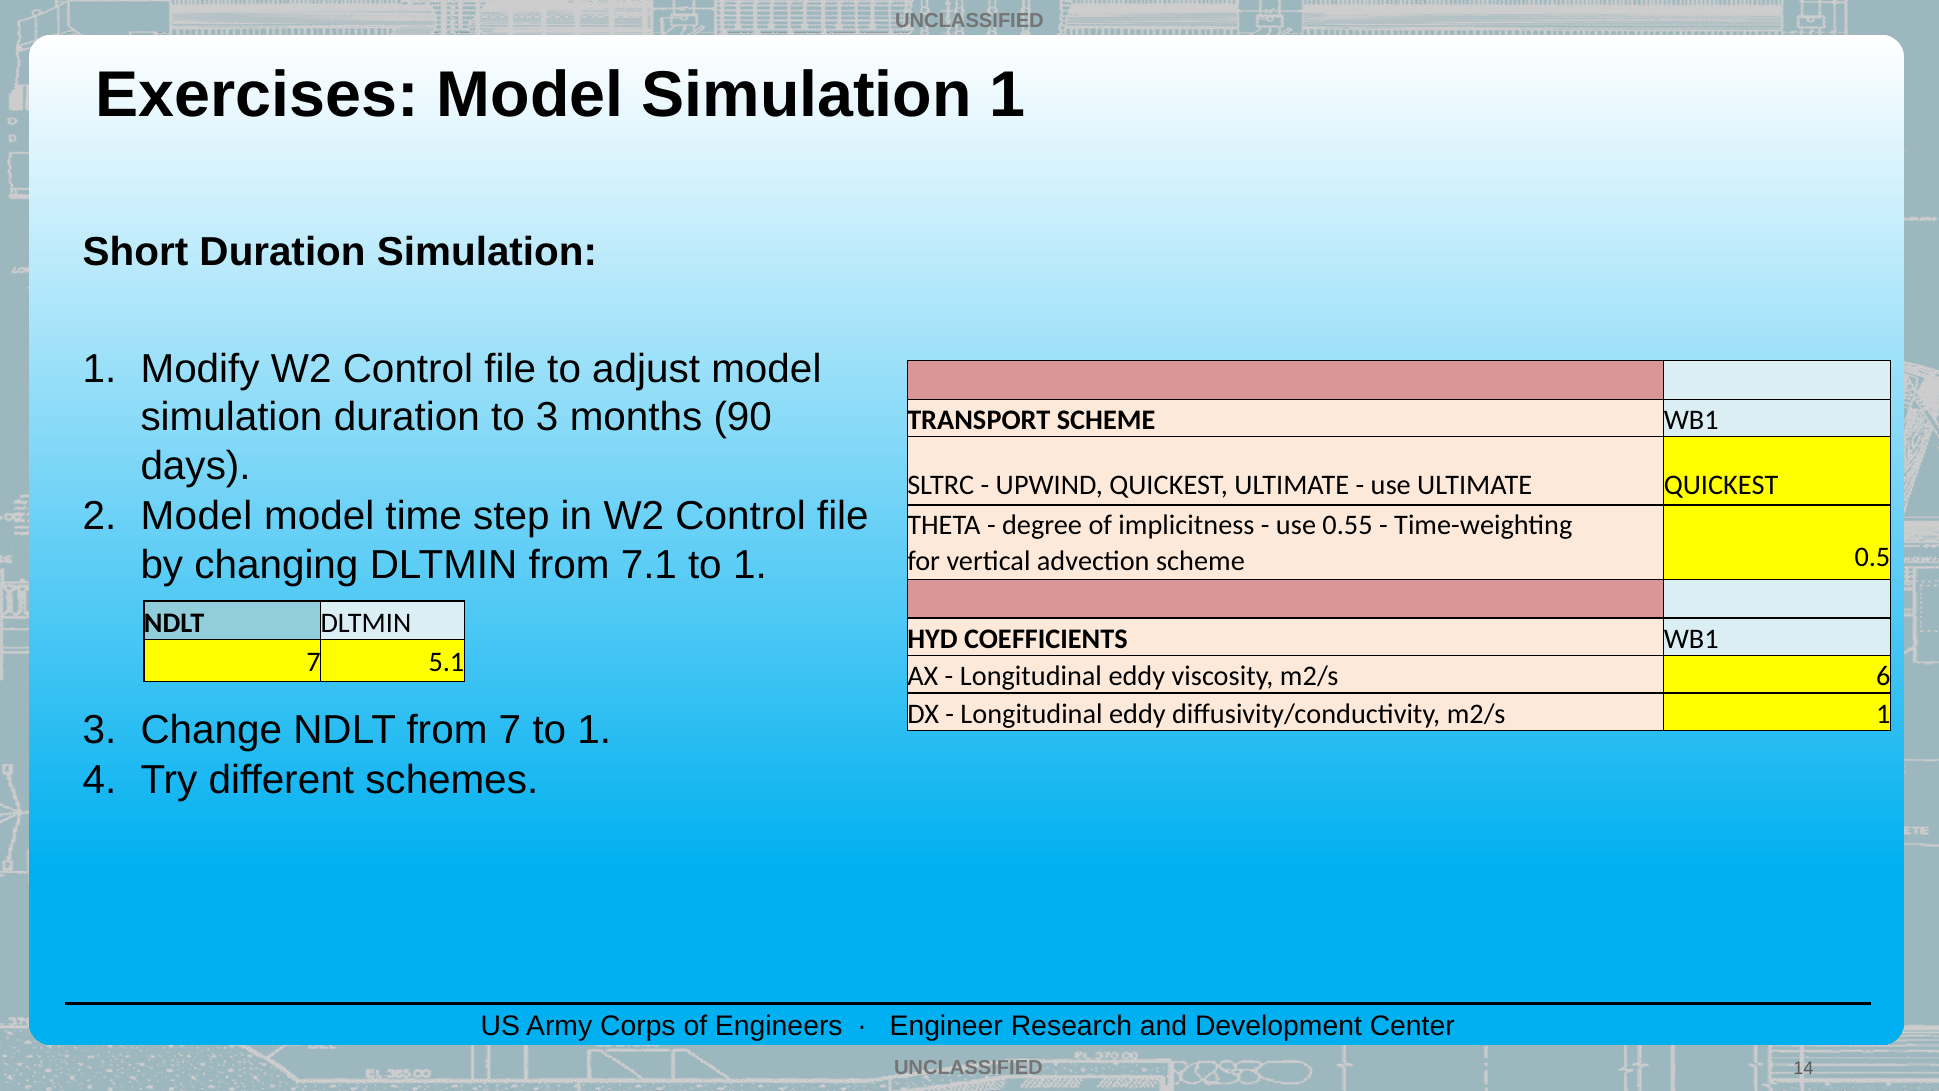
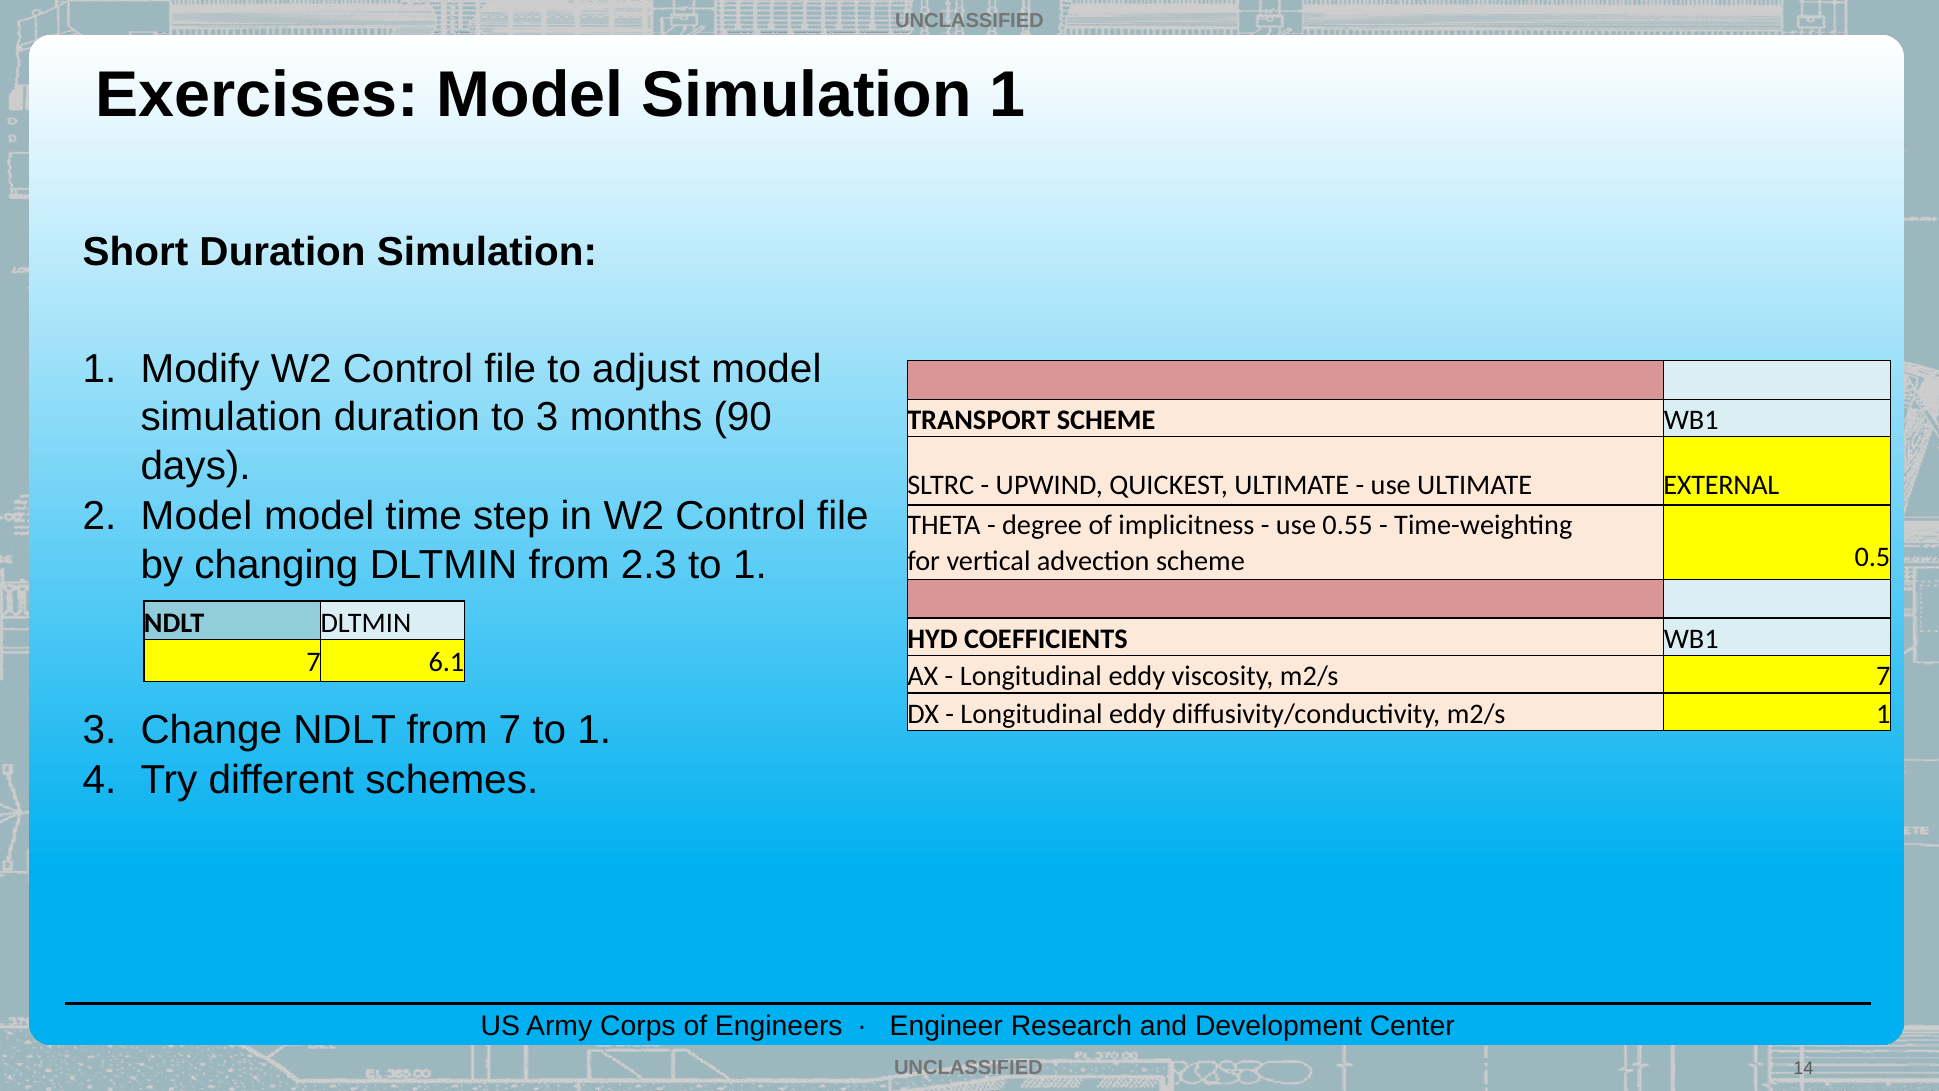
ULTIMATE QUICKEST: QUICKEST -> EXTERNAL (1721, 485)
7.1: 7.1 -> 2.3 (649, 565)
5.1: 5.1 -> 6.1 (446, 662)
m2/s 6: 6 -> 7 (1883, 676)
